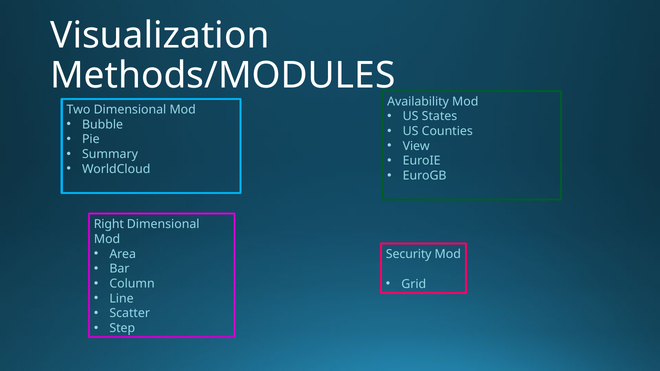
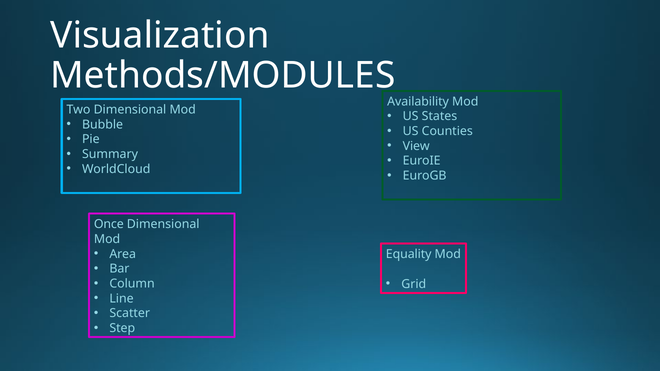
Right: Right -> Once (109, 224)
Security: Security -> Equality (409, 254)
